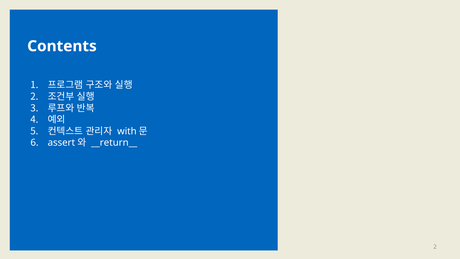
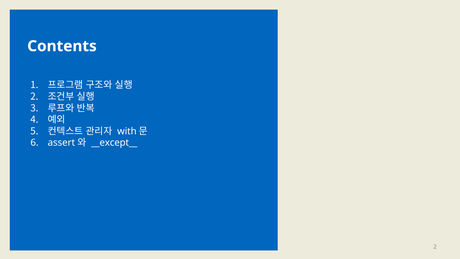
__return__: __return__ -> __except__ (114, 143)
